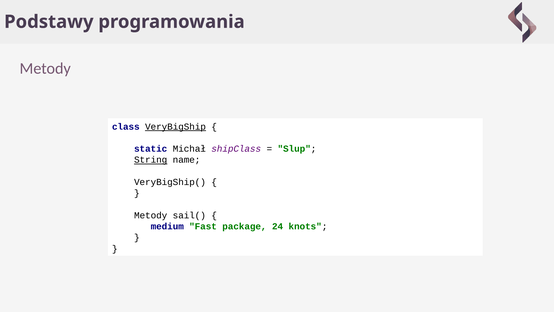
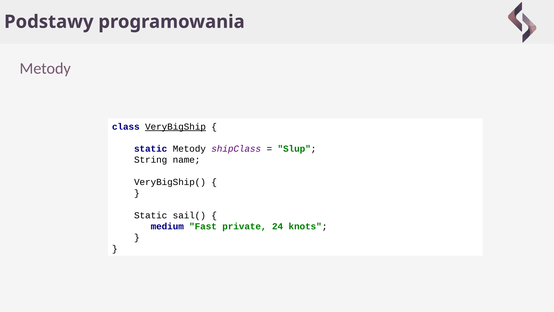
static Michał: Michał -> Metody (189, 149)
String underline: present -> none (151, 160)
Metody: Metody -> Static (151, 215)
package: package -> private (244, 226)
